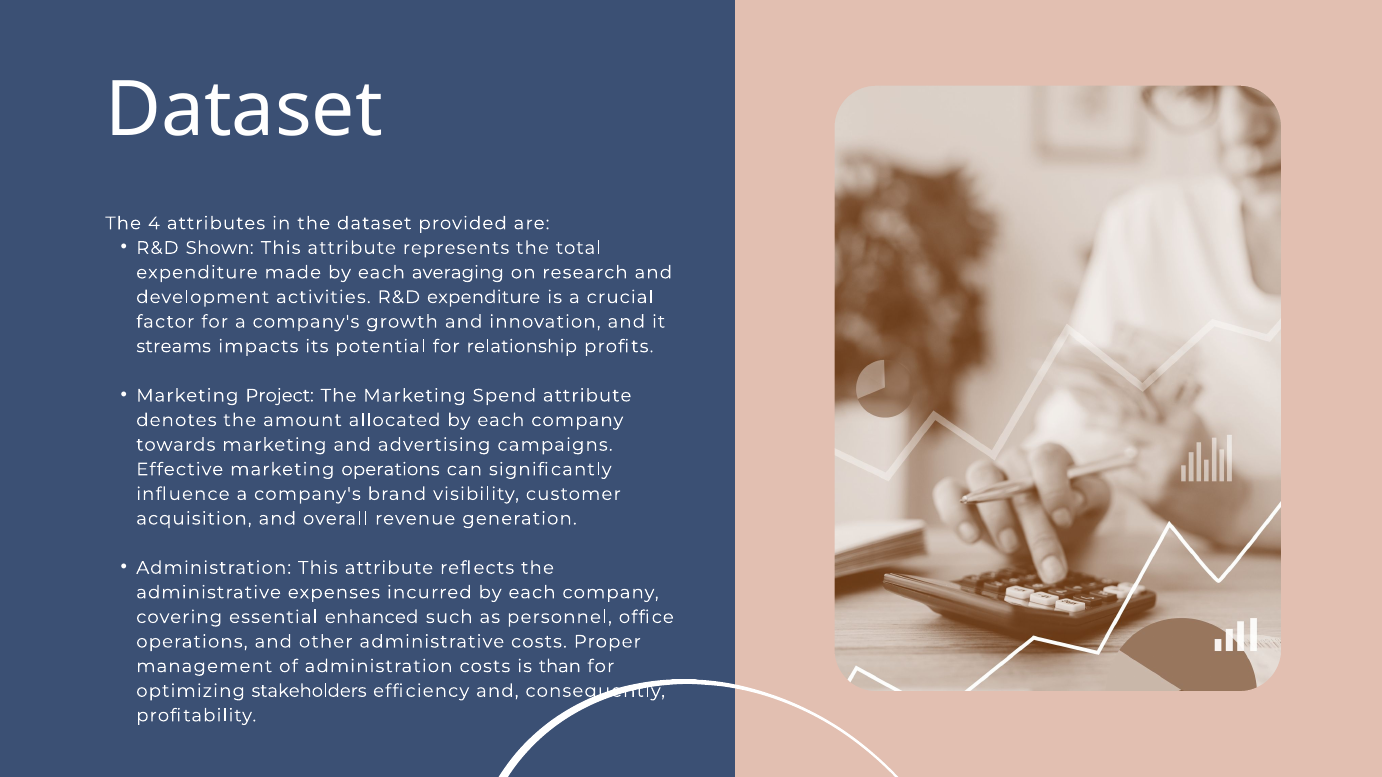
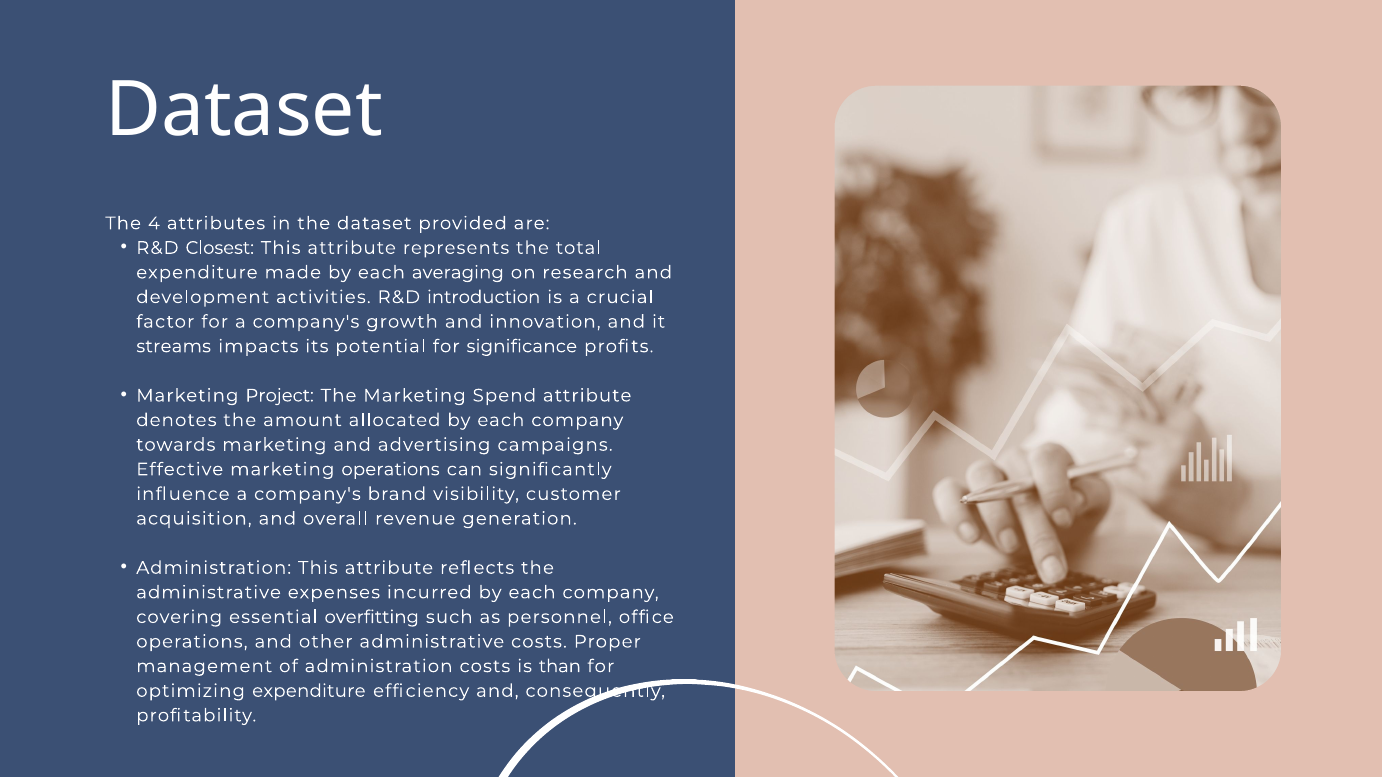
Shown: Shown -> Closest (220, 248)
R&D expenditure: expenditure -> introduction (484, 297)
relationship: relationship -> significance (522, 346)
enhanced: enhanced -> overfitting (372, 617)
optimizing stakeholders: stakeholders -> expenditure (309, 691)
